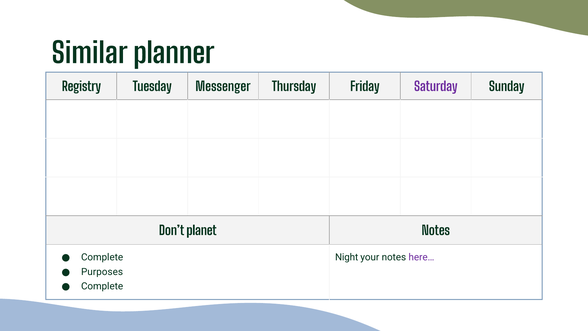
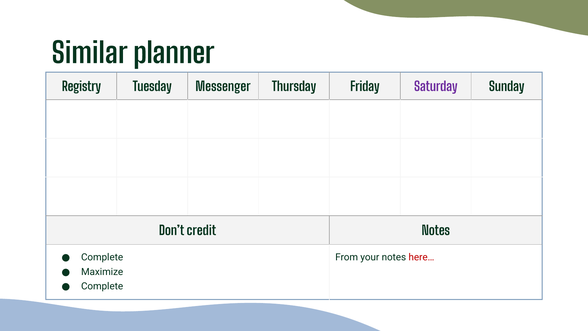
planet: planet -> credit (201, 231)
Night: Night -> From (347, 257)
here… colour: purple -> red (421, 257)
Purposes: Purposes -> Maximize (102, 272)
